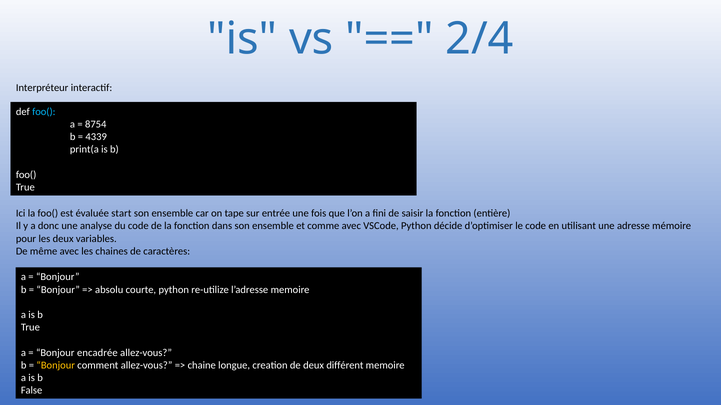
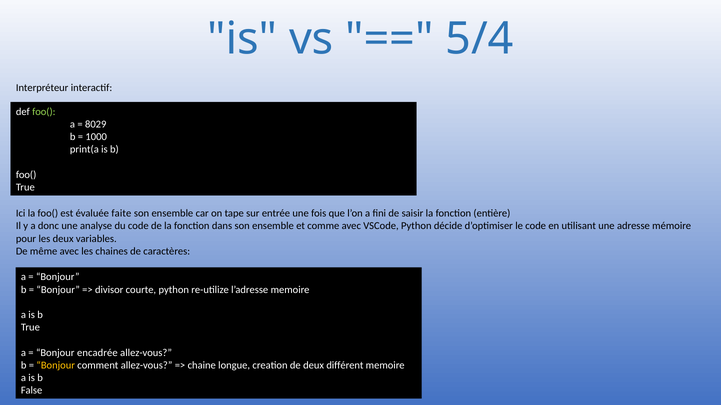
2/4: 2/4 -> 5/4 (479, 39)
foo( colour: light blue -> light green (44, 112)
8754: 8754 -> 8029 (96, 124)
4339: 4339 -> 1000 (96, 137)
start: start -> faite (121, 214)
absolu: absolu -> divisor (109, 290)
